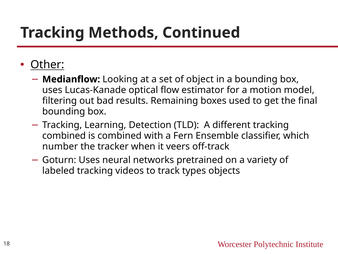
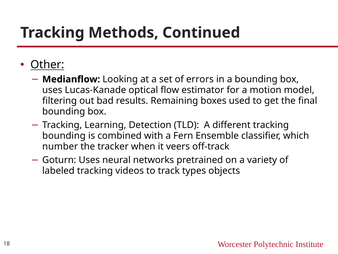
object: object -> errors (200, 79)
combined: combined -> bounding (64, 136)
